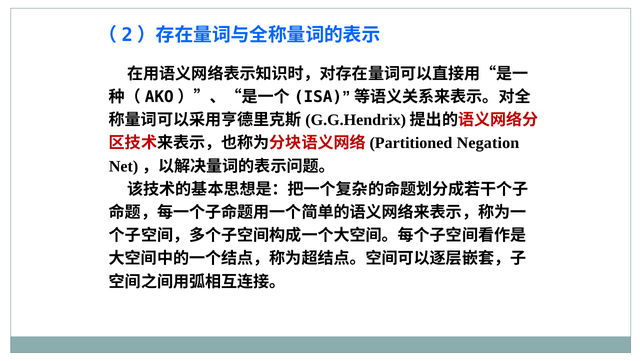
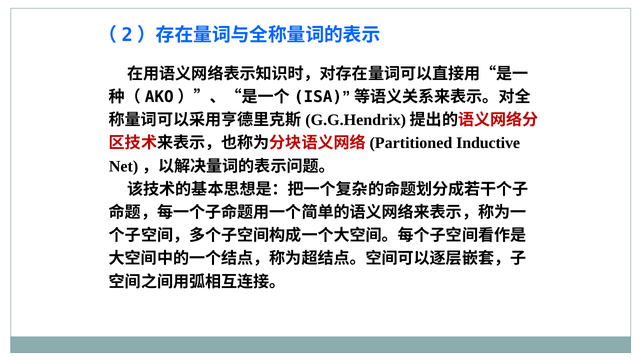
Negation: Negation -> Inductive (488, 143)
